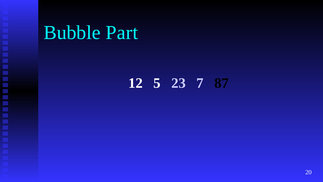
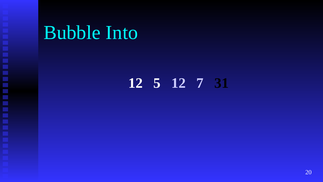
Part: Part -> Into (122, 33)
5 23: 23 -> 12 (179, 83)
87: 87 -> 31 (222, 83)
